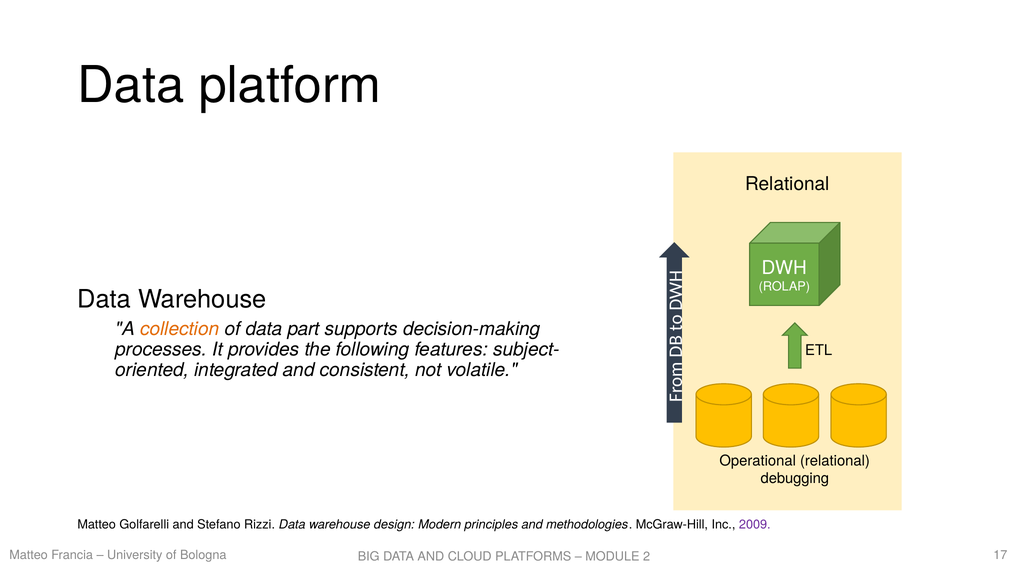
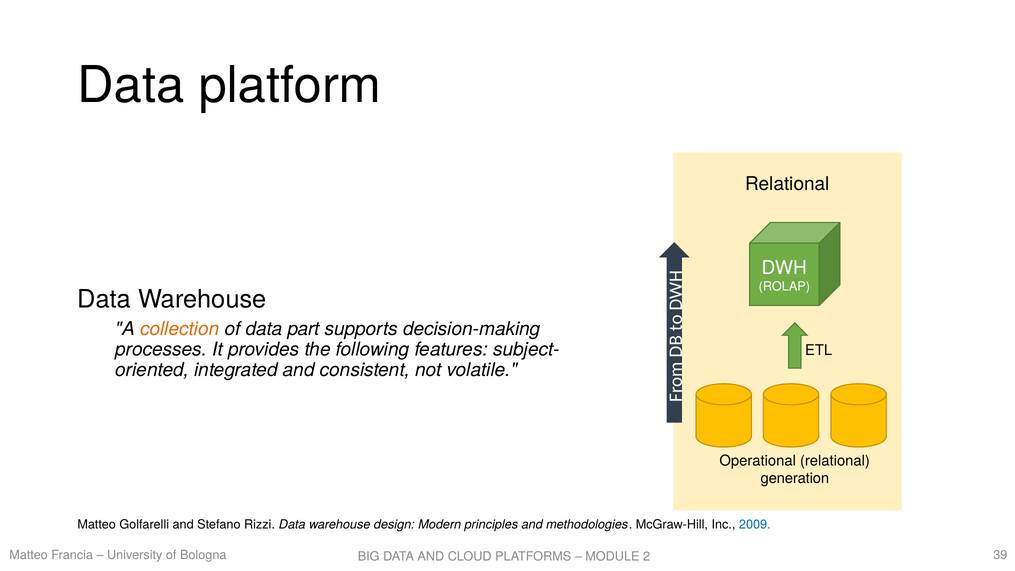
debugging: debugging -> generation (795, 478)
2009 colour: purple -> blue (755, 525)
17: 17 -> 39 (1000, 555)
